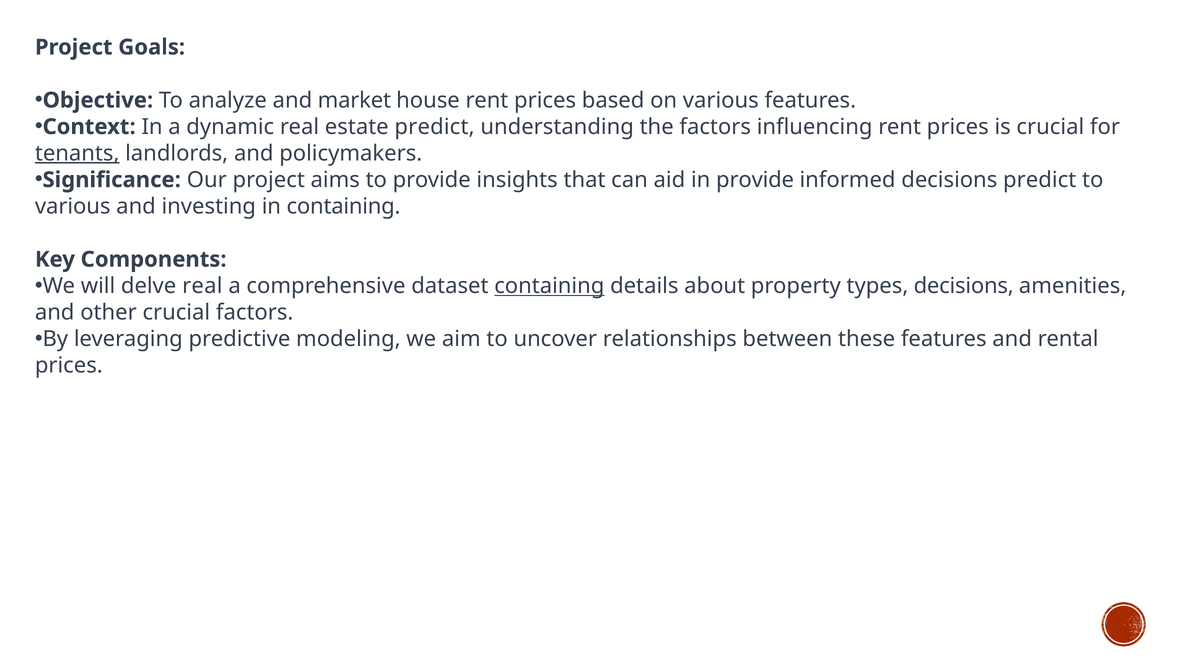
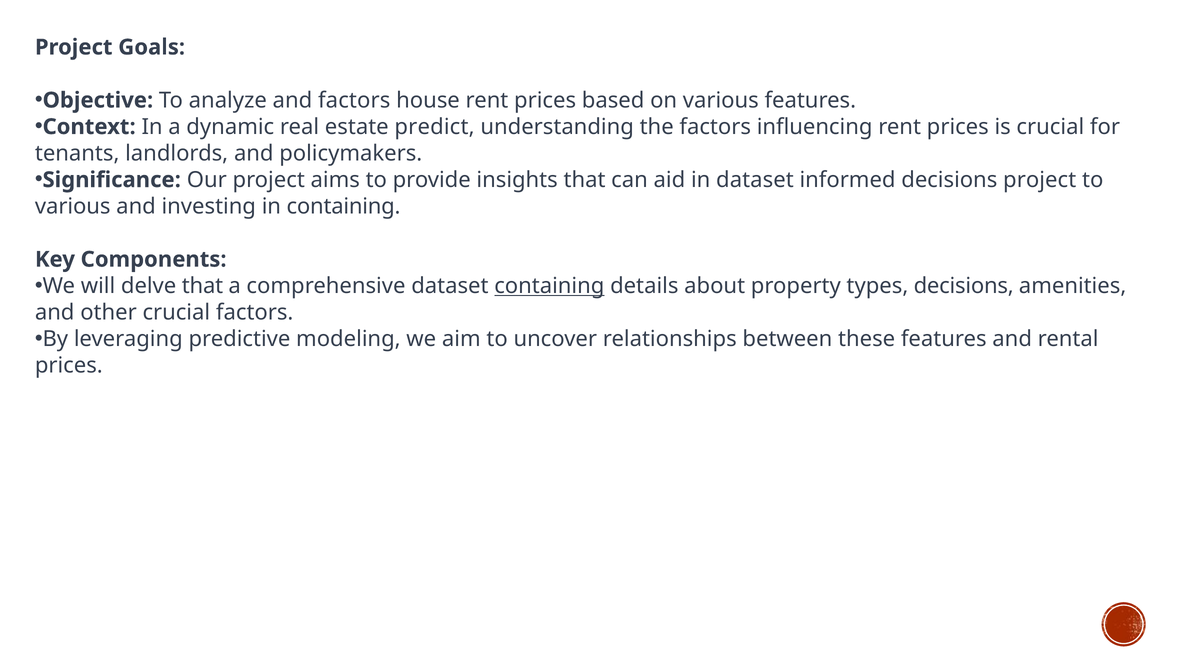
and market: market -> factors (354, 100)
tenants underline: present -> none (77, 153)
in provide: provide -> dataset (755, 180)
decisions predict: predict -> project (1040, 180)
delve real: real -> that (203, 286)
